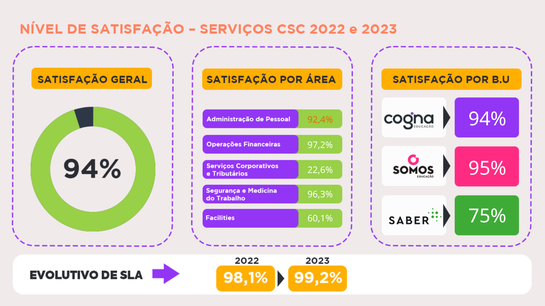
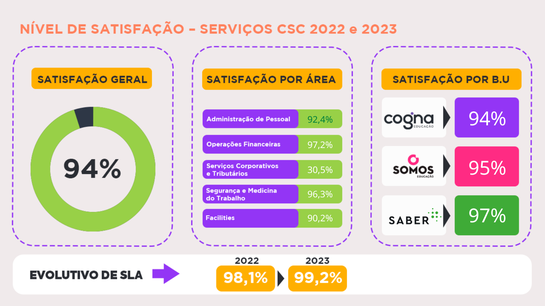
92,4% colour: orange -> green (320, 120)
22,6%: 22,6% -> 30,5% (320, 171)
75%: 75% -> 97% (488, 217)
60,1%: 60,1% -> 90,2% (320, 219)
